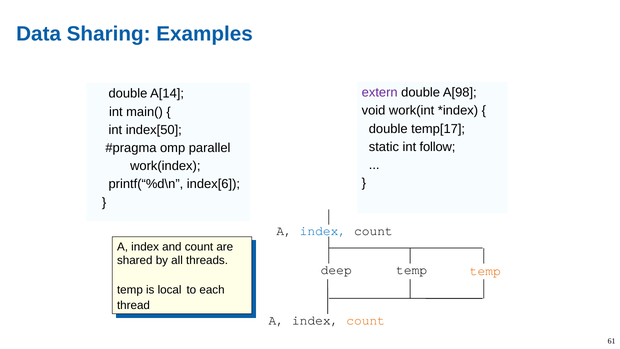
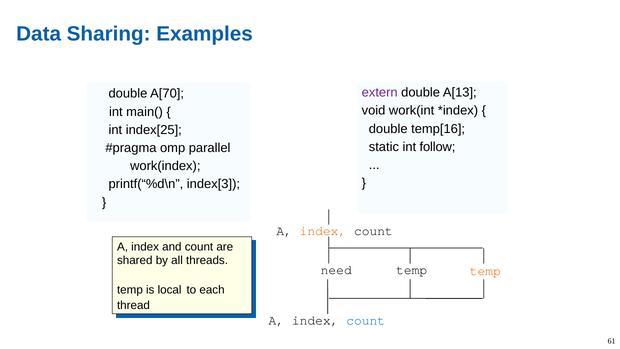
A[98: A[98 -> A[13 (460, 93)
A[14: A[14 -> A[70 (167, 94)
temp[17: temp[17 -> temp[16 (438, 129)
index[50: index[50 -> index[25 (154, 130)
index[6: index[6 -> index[3 (213, 184)
index colour: blue -> orange (323, 231)
deep: deep -> need (336, 270)
count colour: orange -> blue (366, 320)
